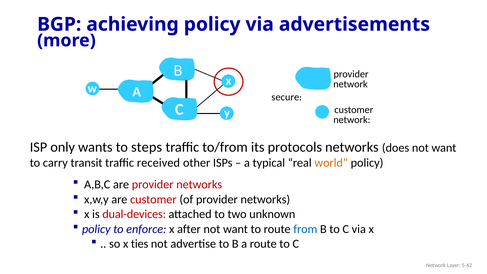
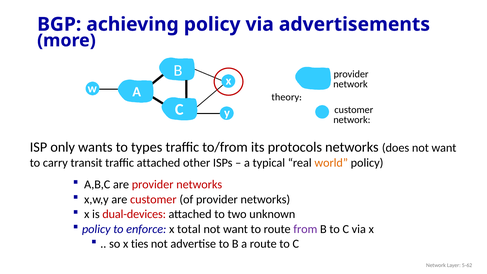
secure: secure -> theory (285, 97)
steps: steps -> types (147, 147)
traffic received: received -> attached (159, 163)
after: after -> total (189, 229)
from colour: blue -> purple (305, 229)
